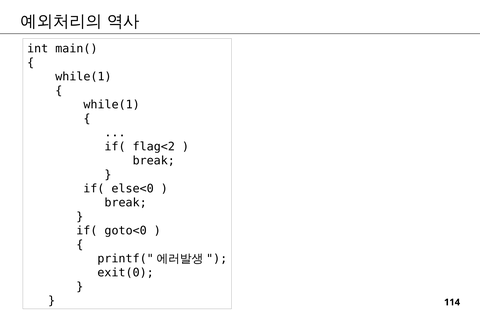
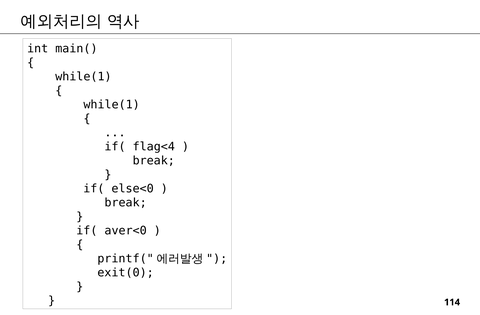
flag<2: flag<2 -> flag<4 (154, 147)
goto<0: goto<0 -> aver<0 (126, 231)
